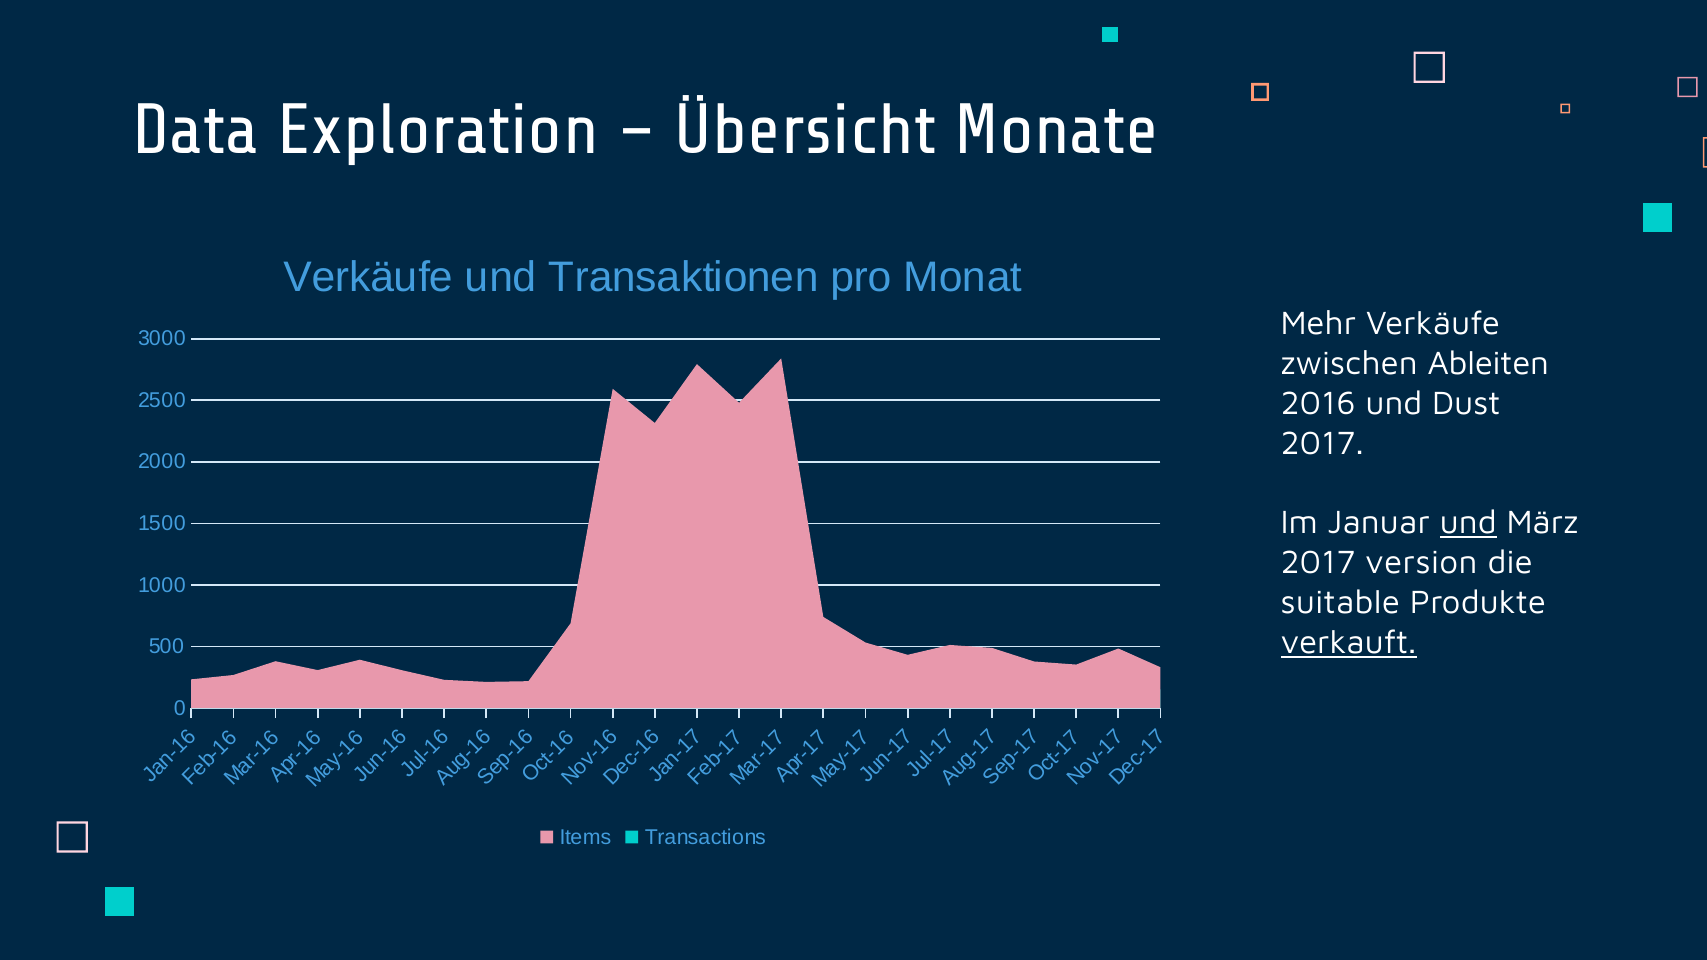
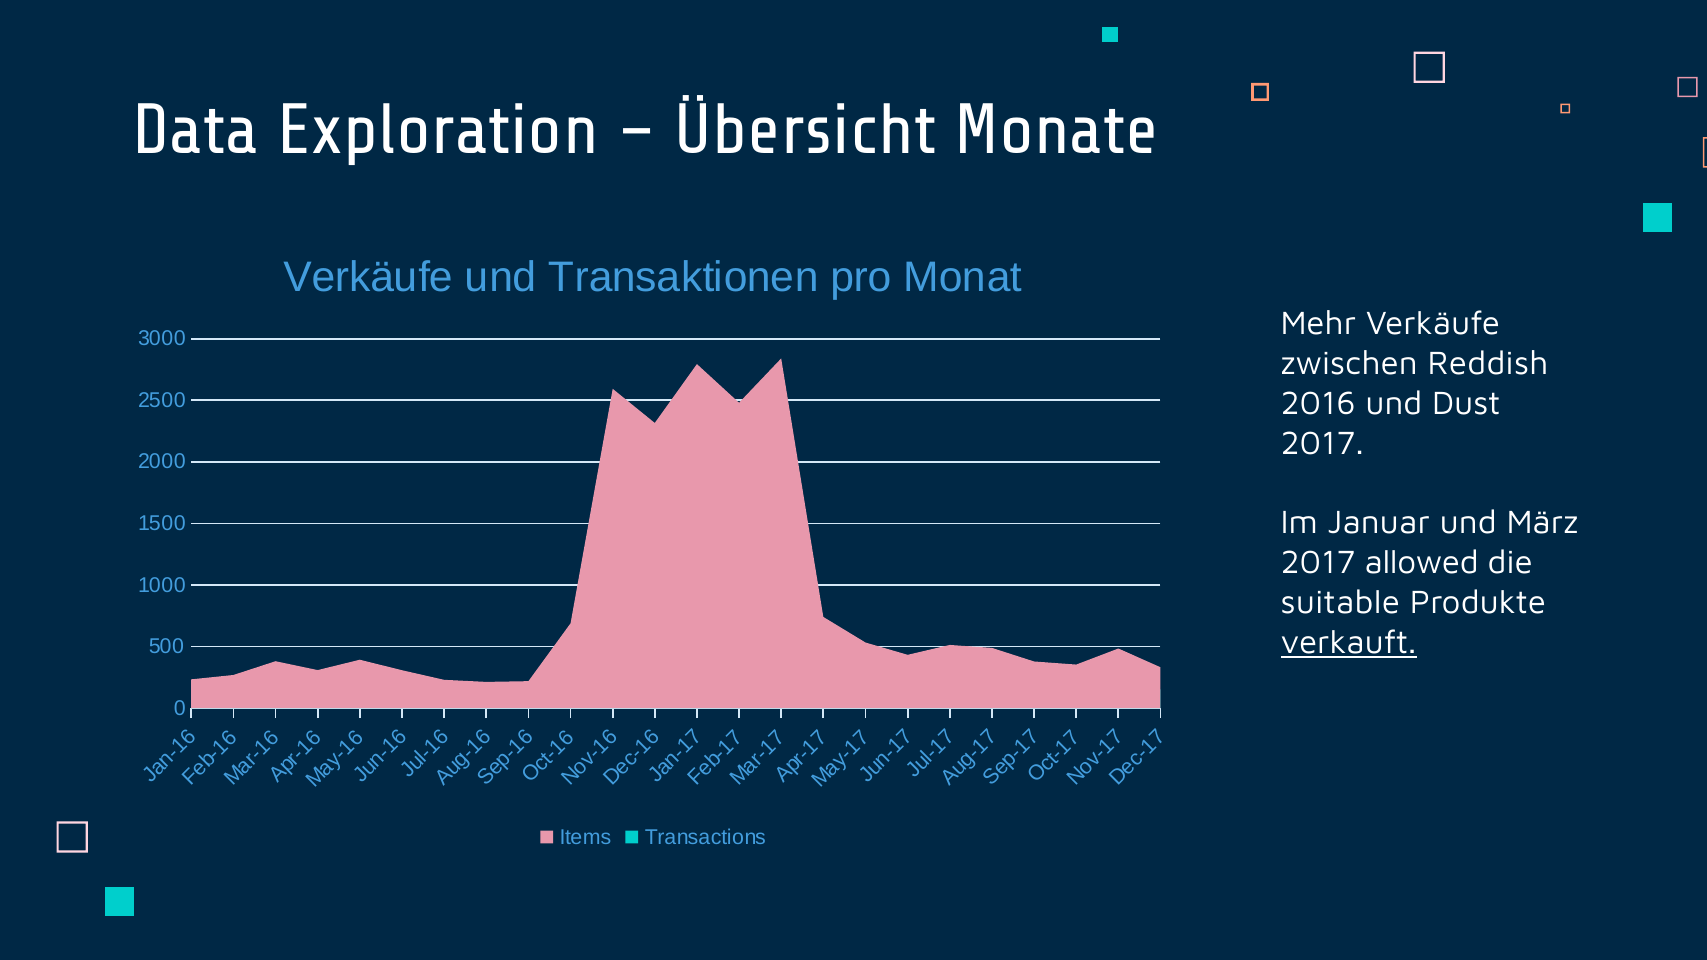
Ableiten: Ableiten -> Reddish (1488, 364)
und underline: present -> none (1468, 523)
version: version -> allowed (1422, 563)
